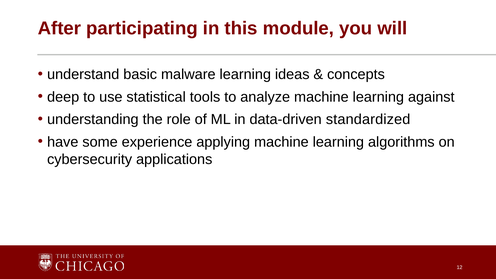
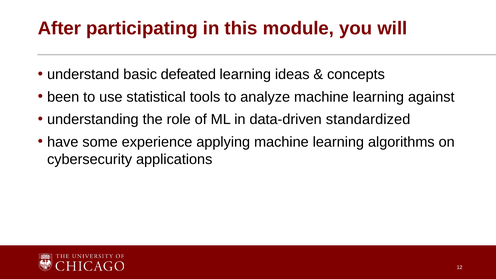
malware: malware -> defeated (188, 74)
deep: deep -> been (63, 97)
